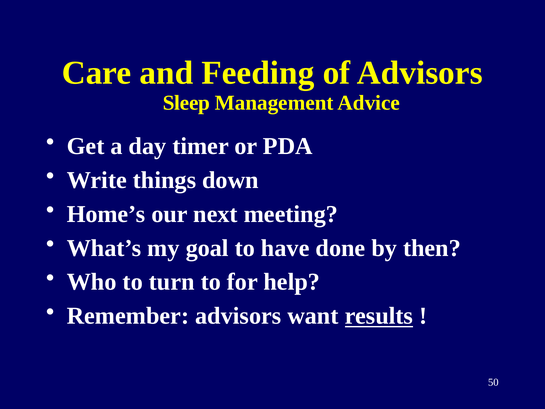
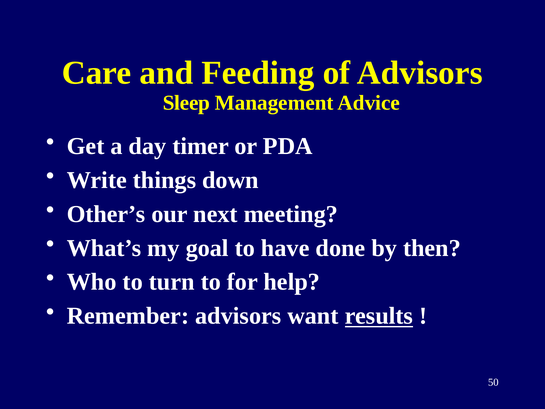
Home’s: Home’s -> Other’s (106, 214)
